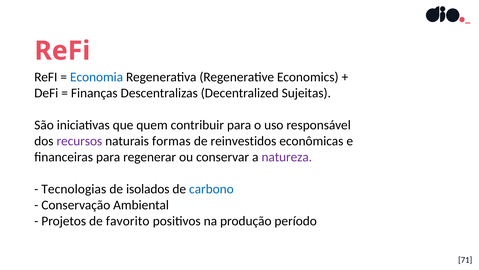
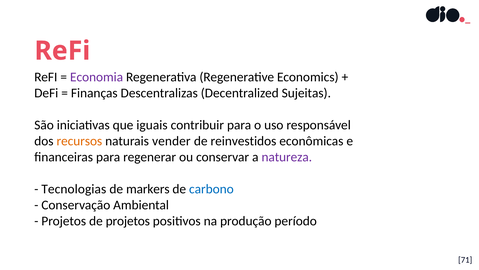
Economia colour: blue -> purple (97, 77)
quem: quem -> iguais (152, 125)
recursos colour: purple -> orange (79, 141)
formas: formas -> vender (171, 141)
isolados: isolados -> markers (148, 189)
de favorito: favorito -> projetos (128, 221)
